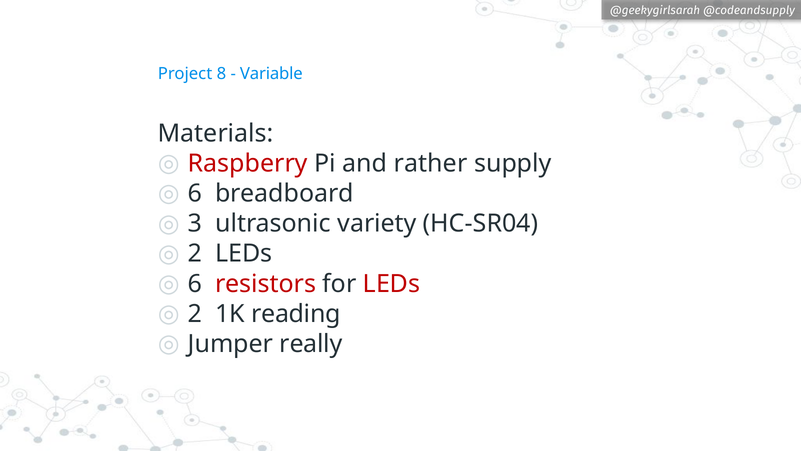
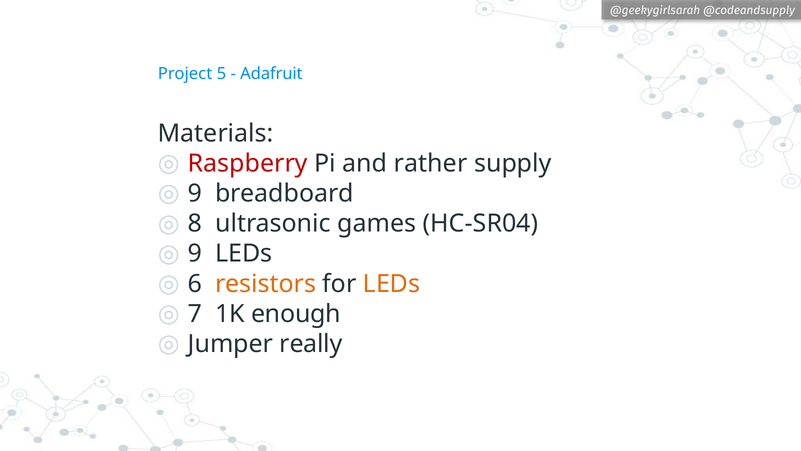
8: 8 -> 5 (221, 74)
Variable: Variable -> Adafruit (271, 74)
6: 6 -> 9 (195, 193)
3: 3 -> 8 (195, 223)
variety: variety -> games (377, 223)
2: 2 -> 9 (195, 253)
resistors colour: red -> orange (266, 283)
LEDs colour: red -> orange (392, 283)
2: 2 -> 7 (195, 314)
reading: reading -> enough (296, 314)
